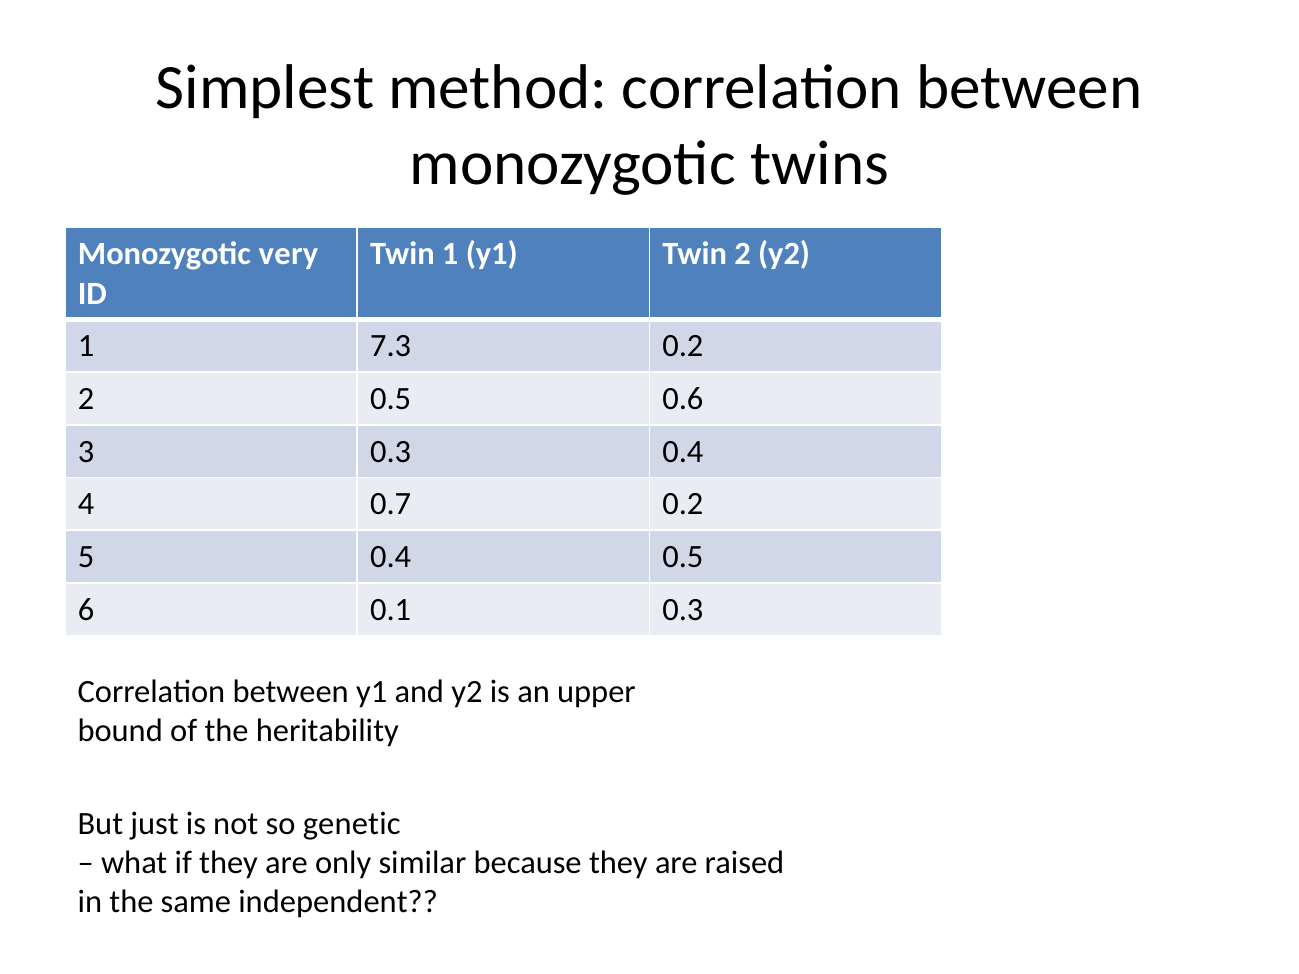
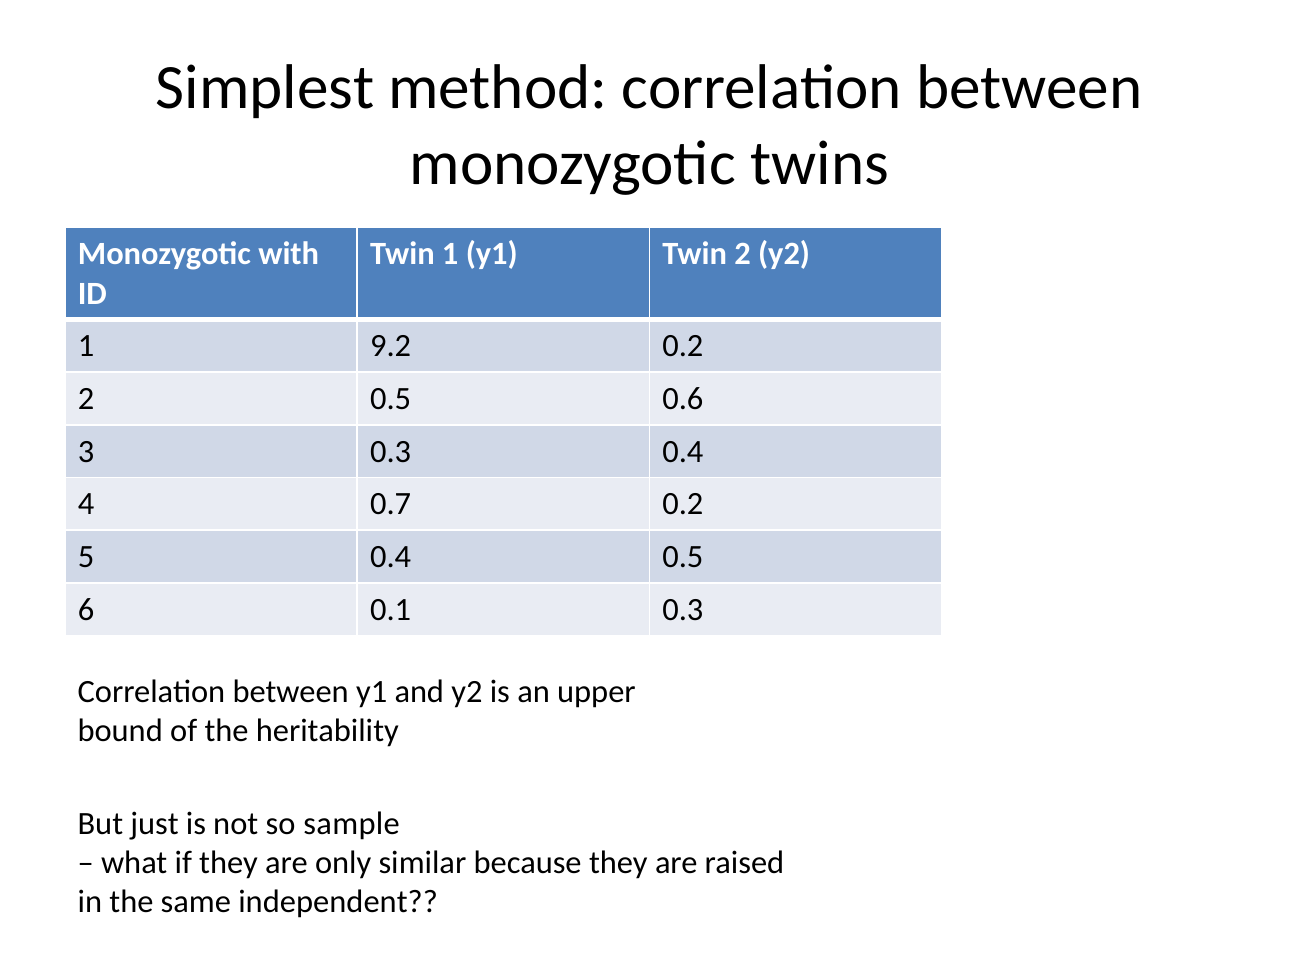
very: very -> with (289, 254)
7.3: 7.3 -> 9.2 (391, 346)
genetic: genetic -> sample (352, 824)
